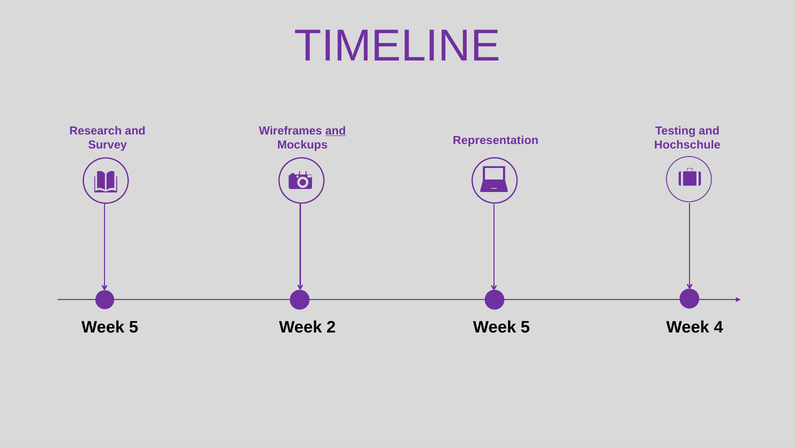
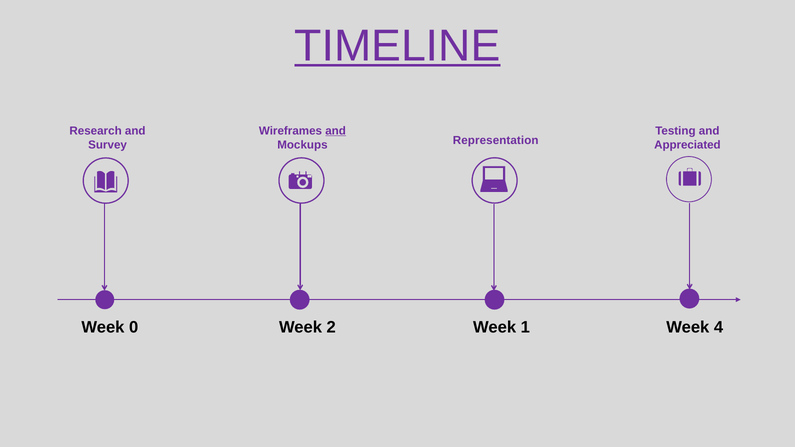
TIMELINE underline: none -> present (397, 46)
Hochschule: Hochschule -> Appreciated (687, 145)
5: 5 -> 0 (134, 328)
5: 5 -> 1 (525, 328)
